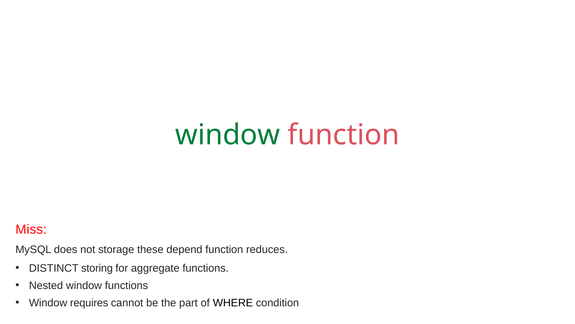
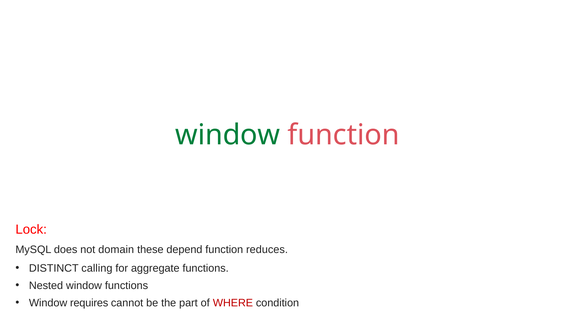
Miss: Miss -> Lock (31, 229)
storage: storage -> domain (116, 249)
storing: storing -> calling (97, 268)
WHERE colour: black -> red (233, 302)
